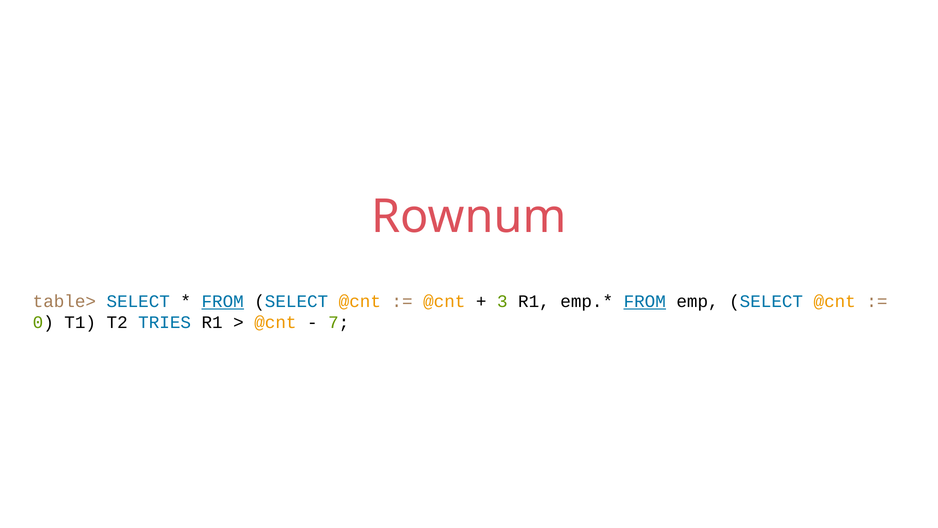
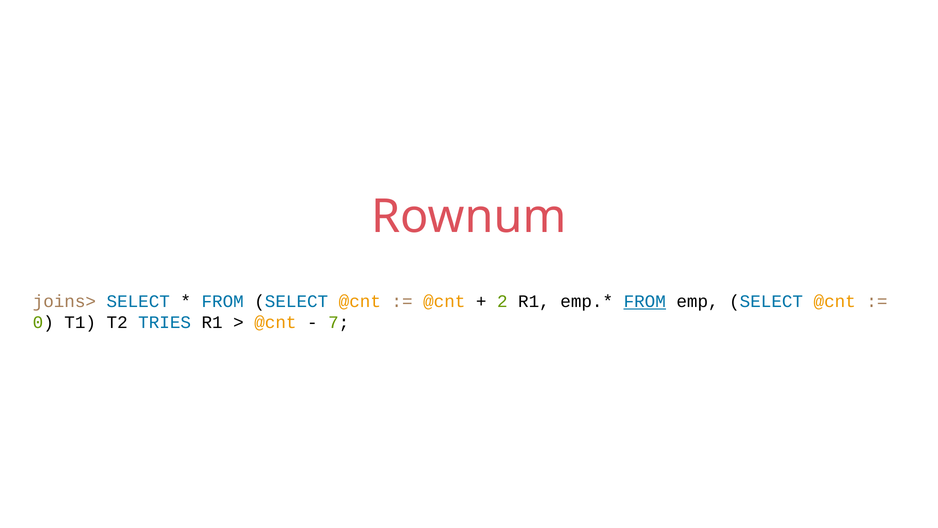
table>: table> -> joins> (64, 301)
FROM underline: present -> none (223, 301)
3: 3 -> 2 (502, 301)
